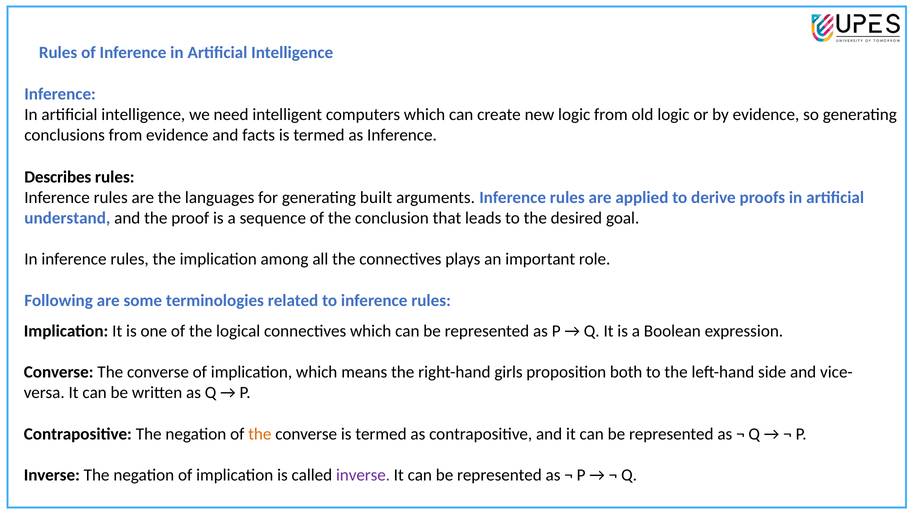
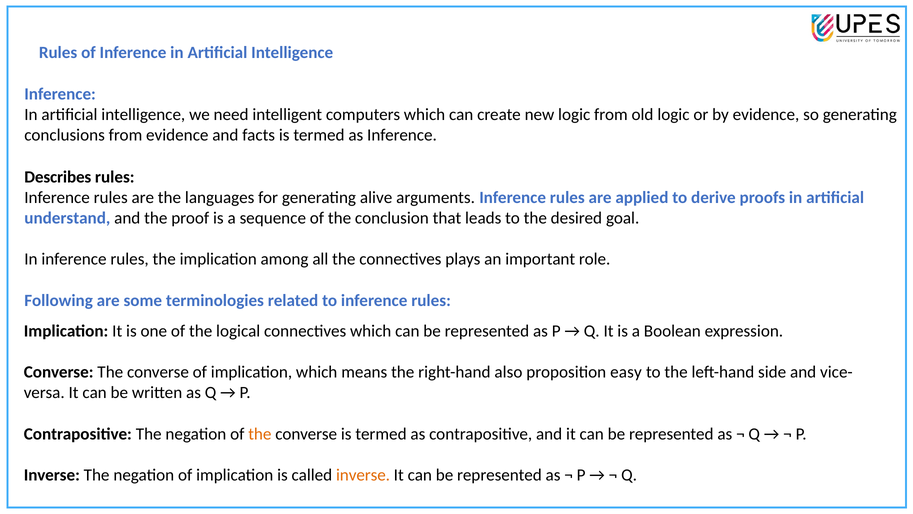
built: built -> alive (376, 197)
girls: girls -> also (508, 372)
both: both -> easy (626, 372)
inverse colour: purple -> orange (363, 475)
